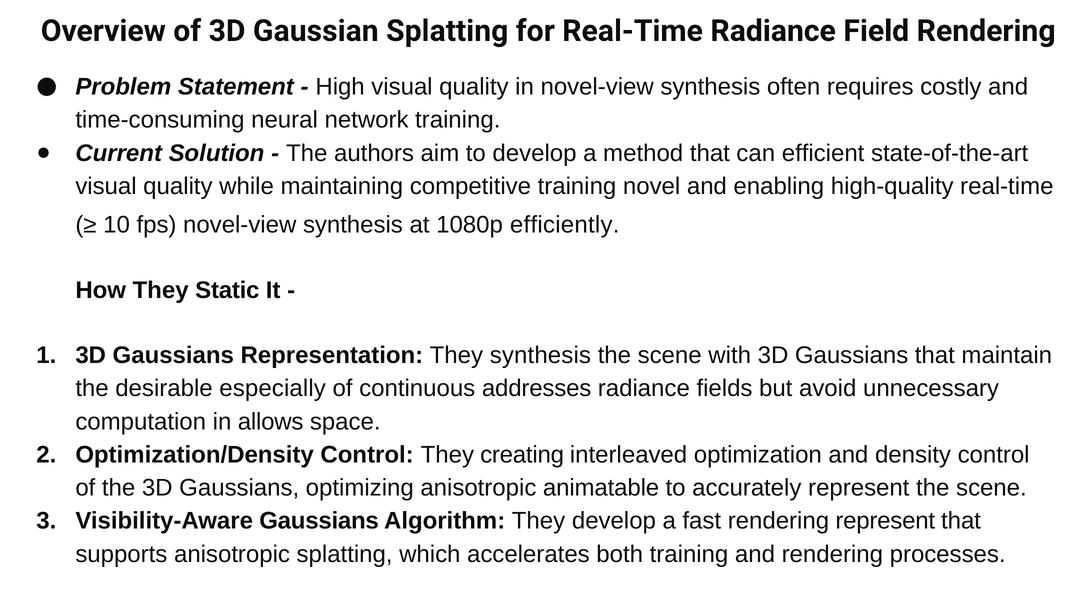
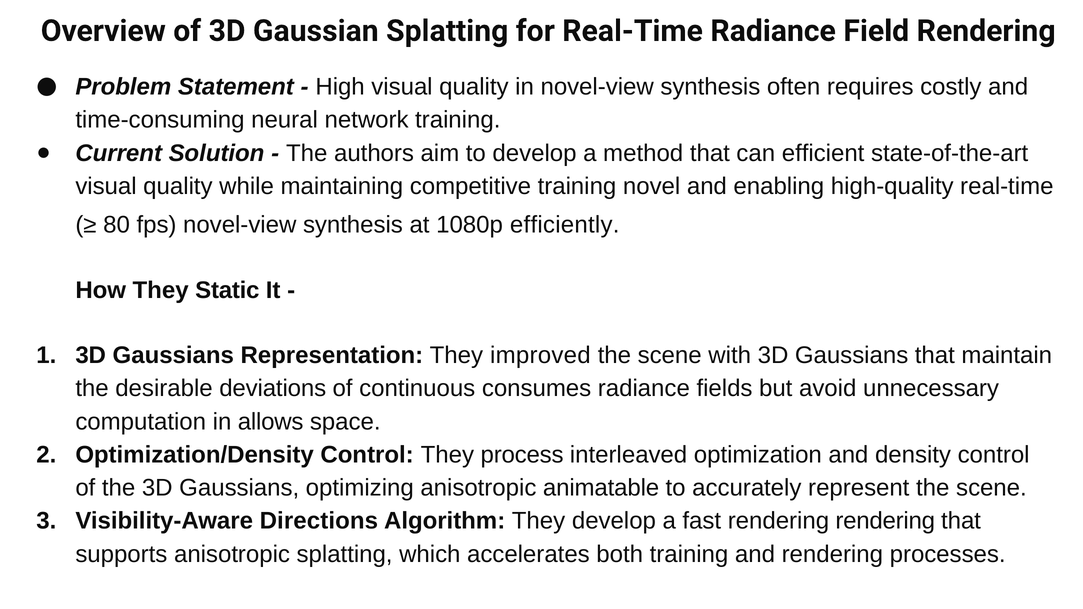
10: 10 -> 80 (117, 225)
They synthesis: synthesis -> improved (540, 355)
especially: especially -> deviations (273, 389)
addresses: addresses -> consumes (537, 389)
creating: creating -> process (522, 455)
Visibility-Aware Gaussians: Gaussians -> Directions (319, 521)
rendering represent: represent -> rendering (885, 521)
